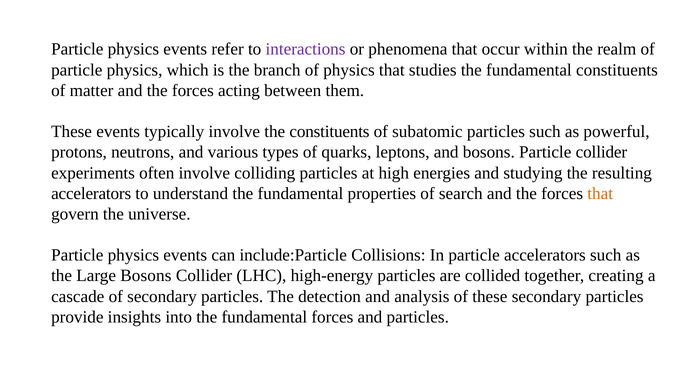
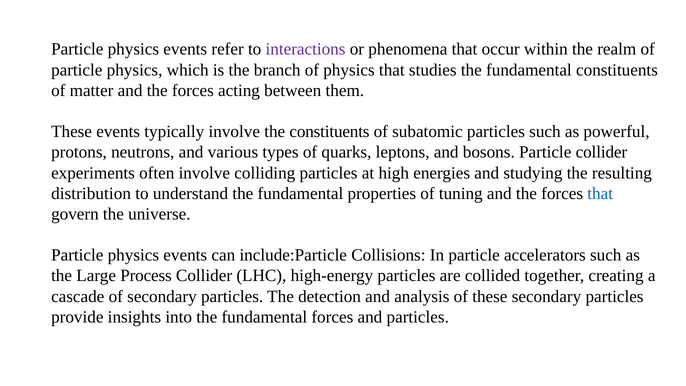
accelerators: accelerators -> distribution (91, 193)
search: search -> tuning (461, 193)
that colour: orange -> blue (600, 193)
Large Bosons: Bosons -> Process (146, 276)
